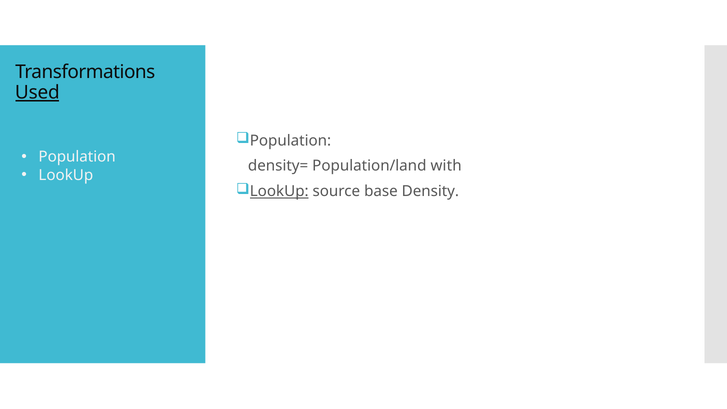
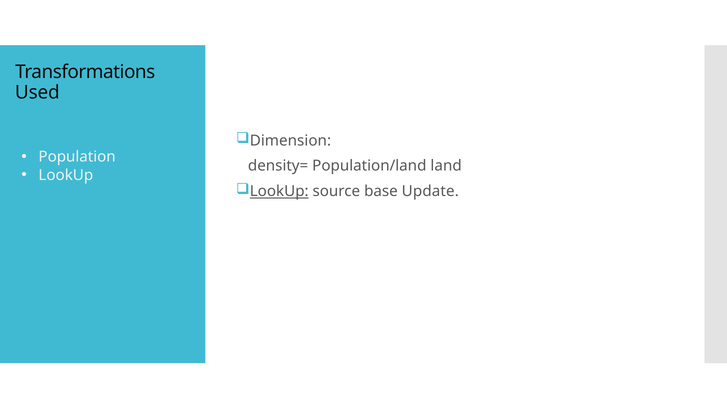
Used underline: present -> none (37, 93)
Population: Population -> Dimension (290, 140)
with: with -> land (446, 166)
Density: Density -> Update (430, 191)
